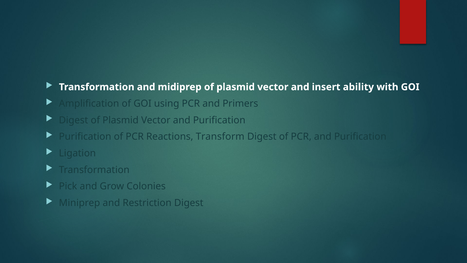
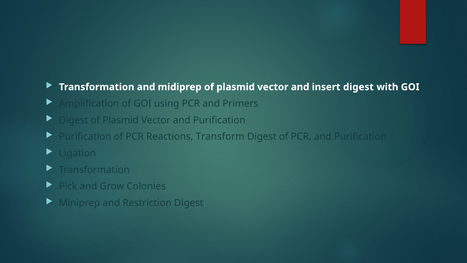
insert ability: ability -> digest (358, 87)
